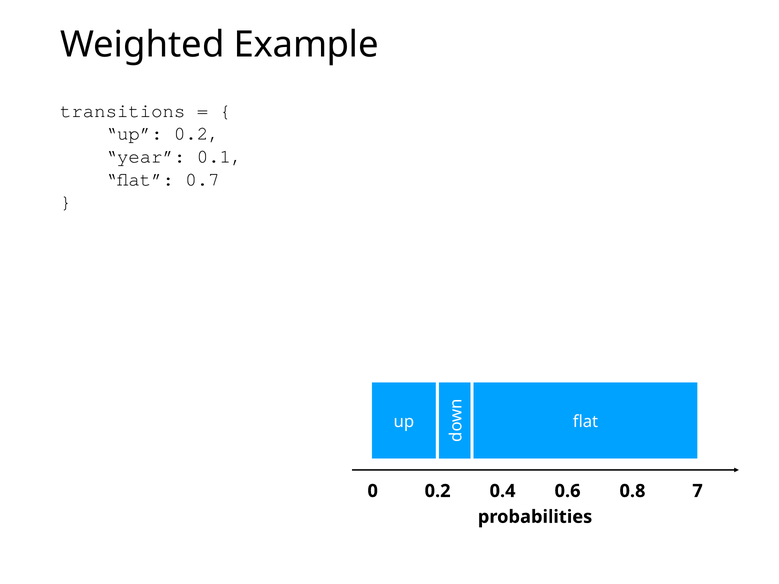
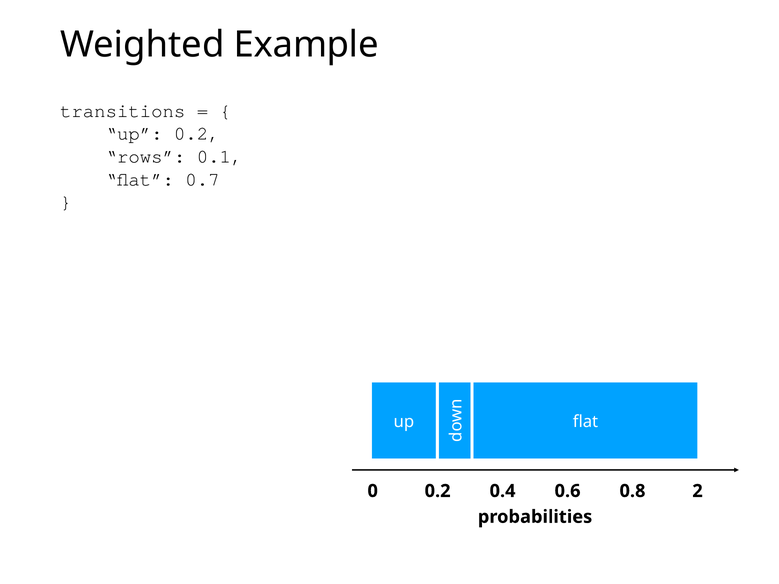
year: year -> rows (146, 157)
7: 7 -> 2 (698, 491)
